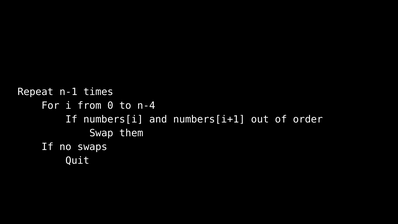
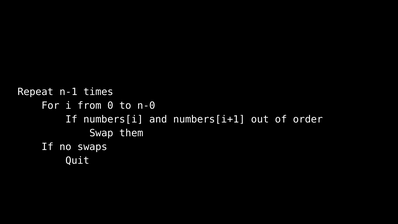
n-4: n-4 -> n-0 (146, 105)
